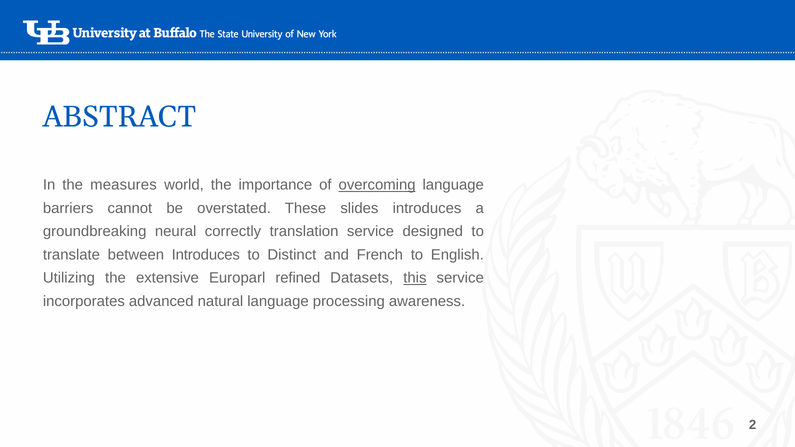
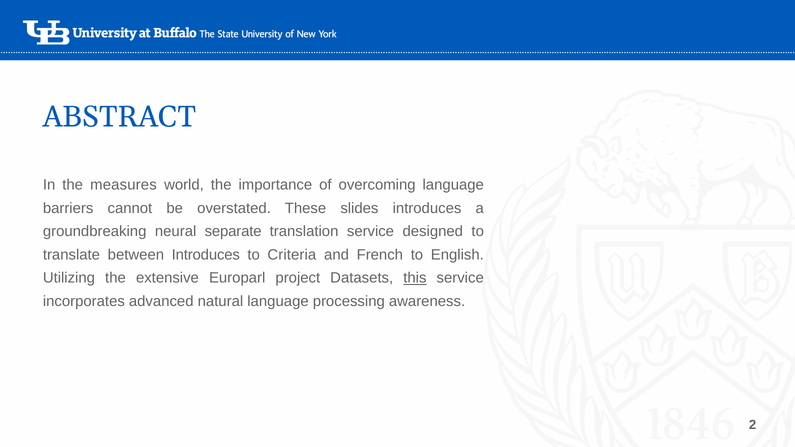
overcoming underline: present -> none (377, 185)
correctly: correctly -> separate (233, 232)
Distinct: Distinct -> Criteria (292, 255)
refined: refined -> project (298, 278)
